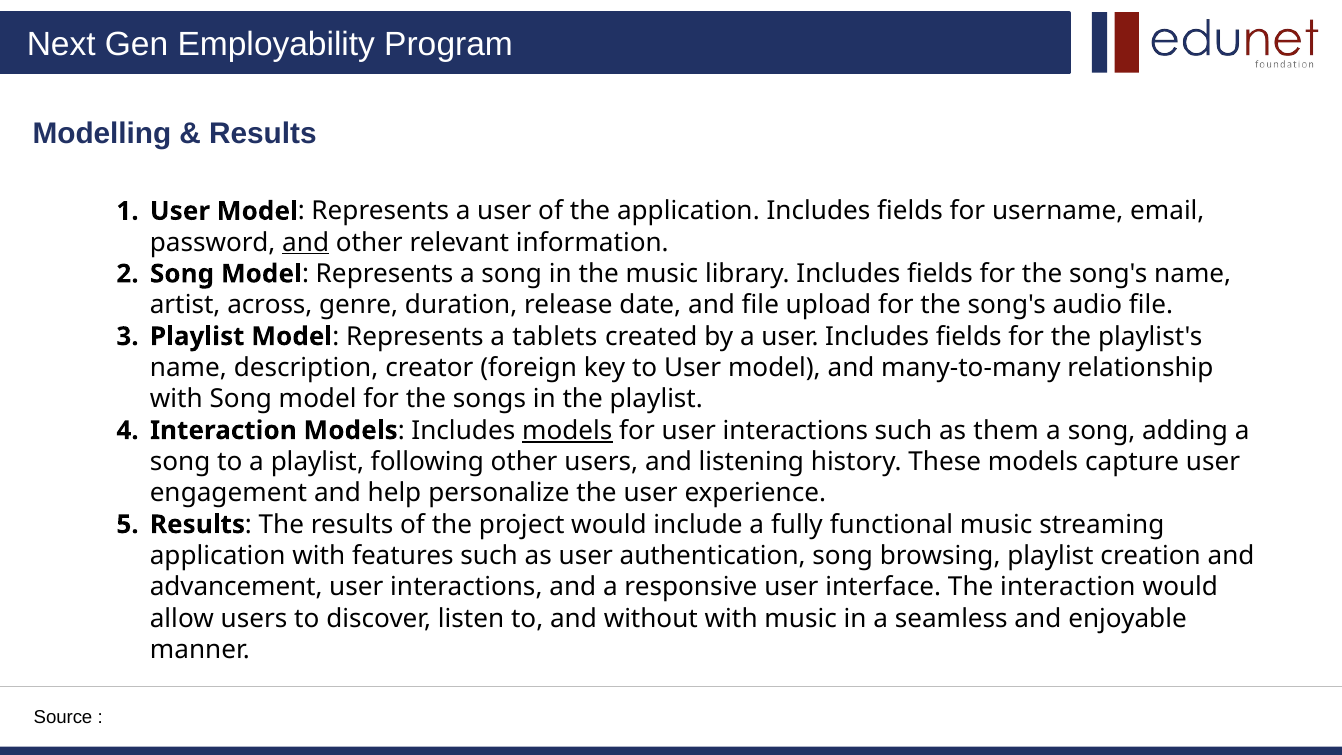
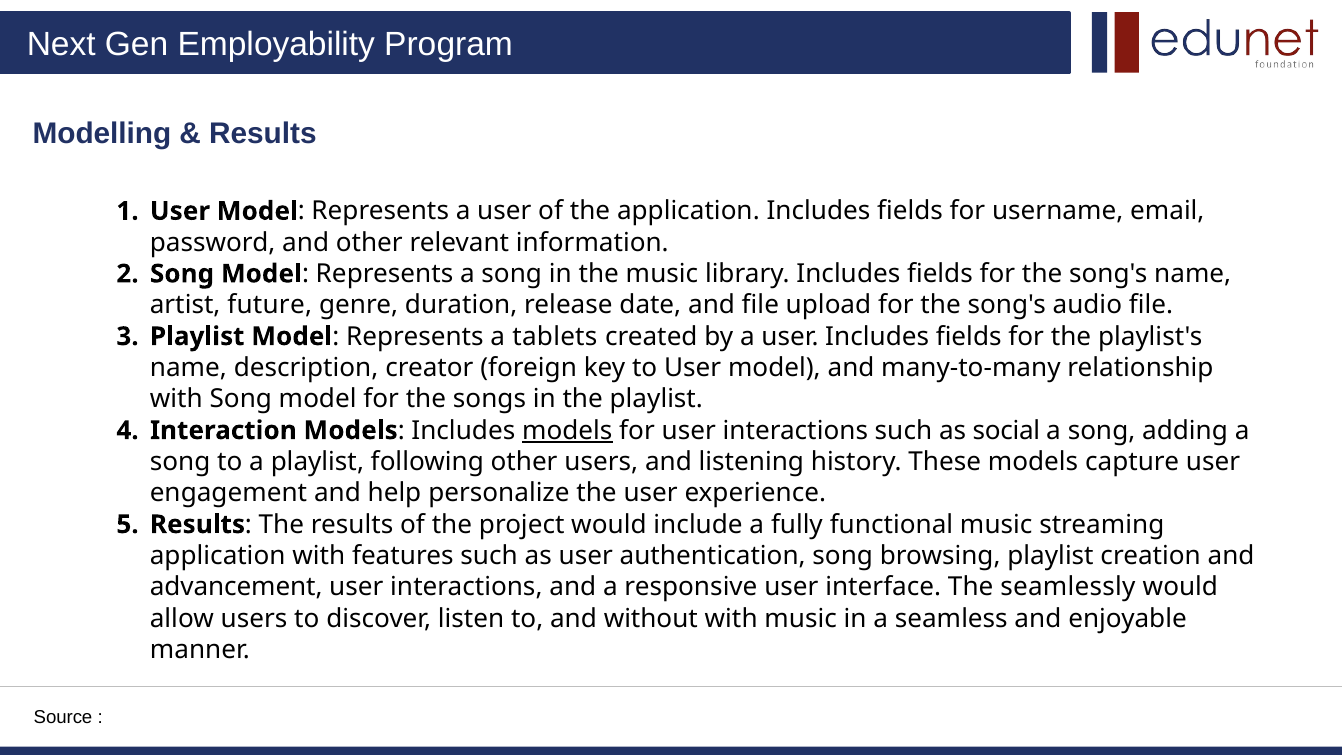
and underline: present -> none (306, 242)
across: across -> future (270, 305)
them: them -> social (1006, 430)
The interaction: interaction -> seamlessly (1068, 587)
